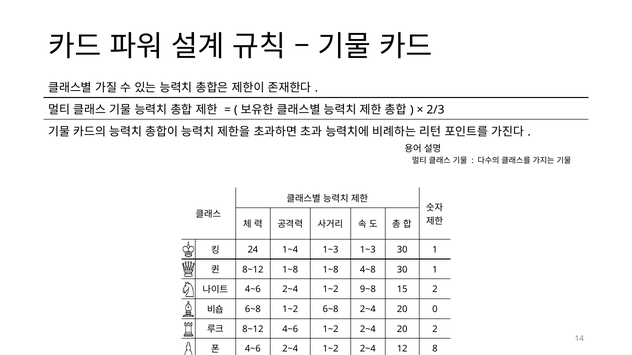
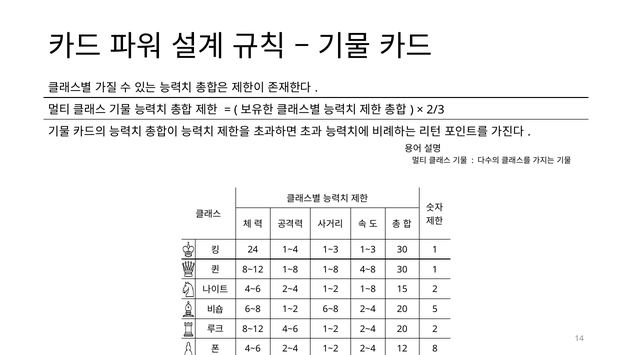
1~2 9~8: 9~8 -> 1~8 (368, 290)
0: 0 -> 5 (435, 310)
